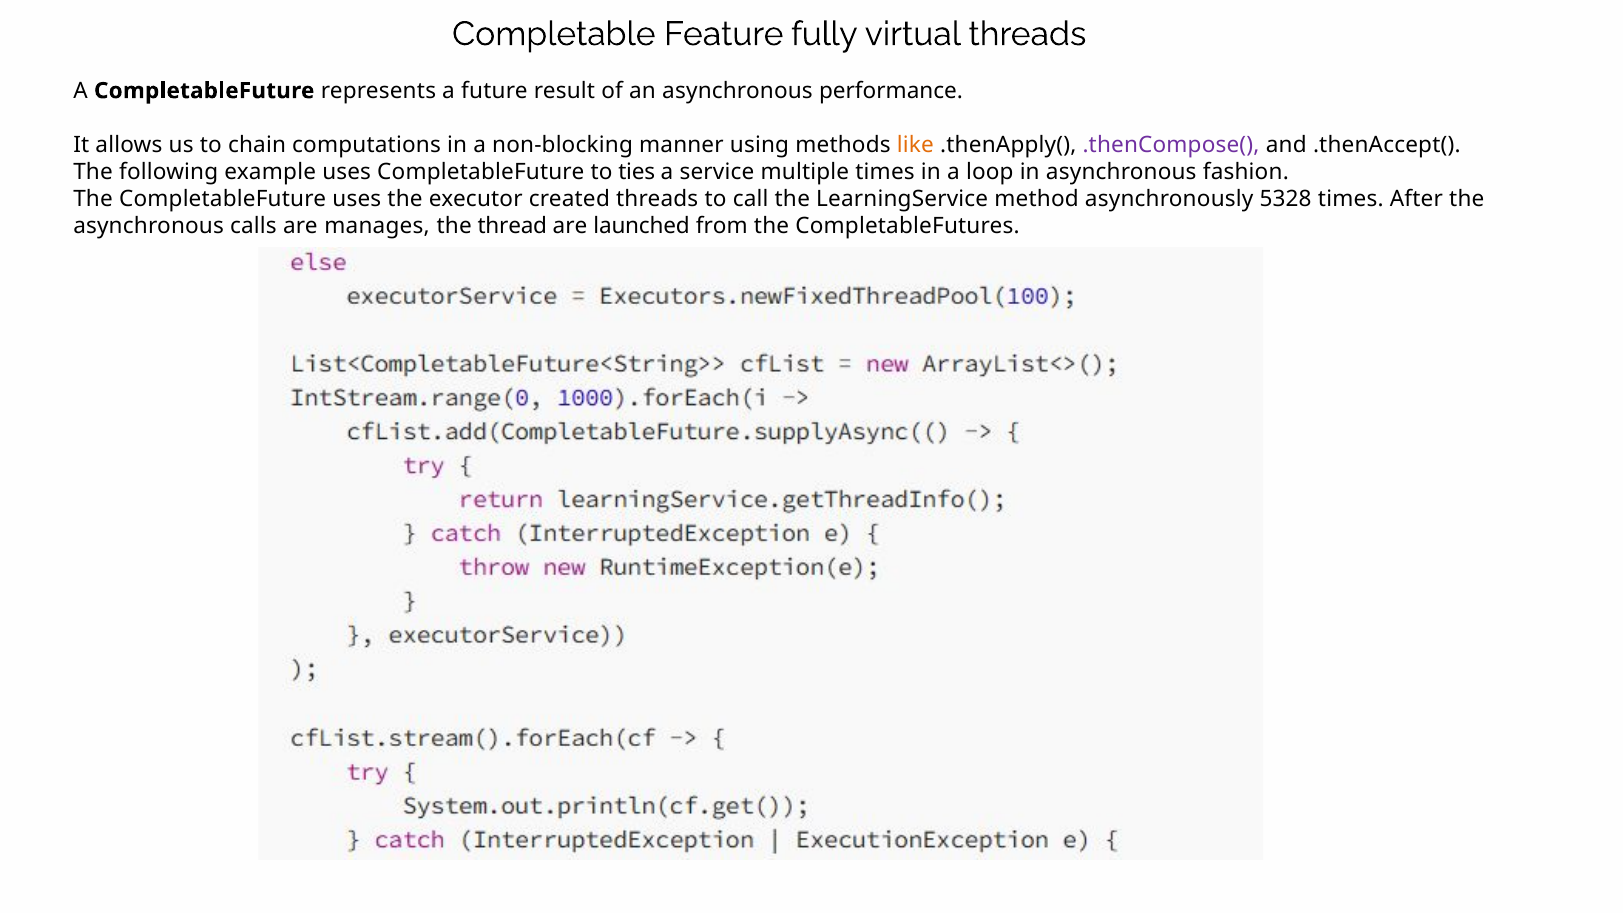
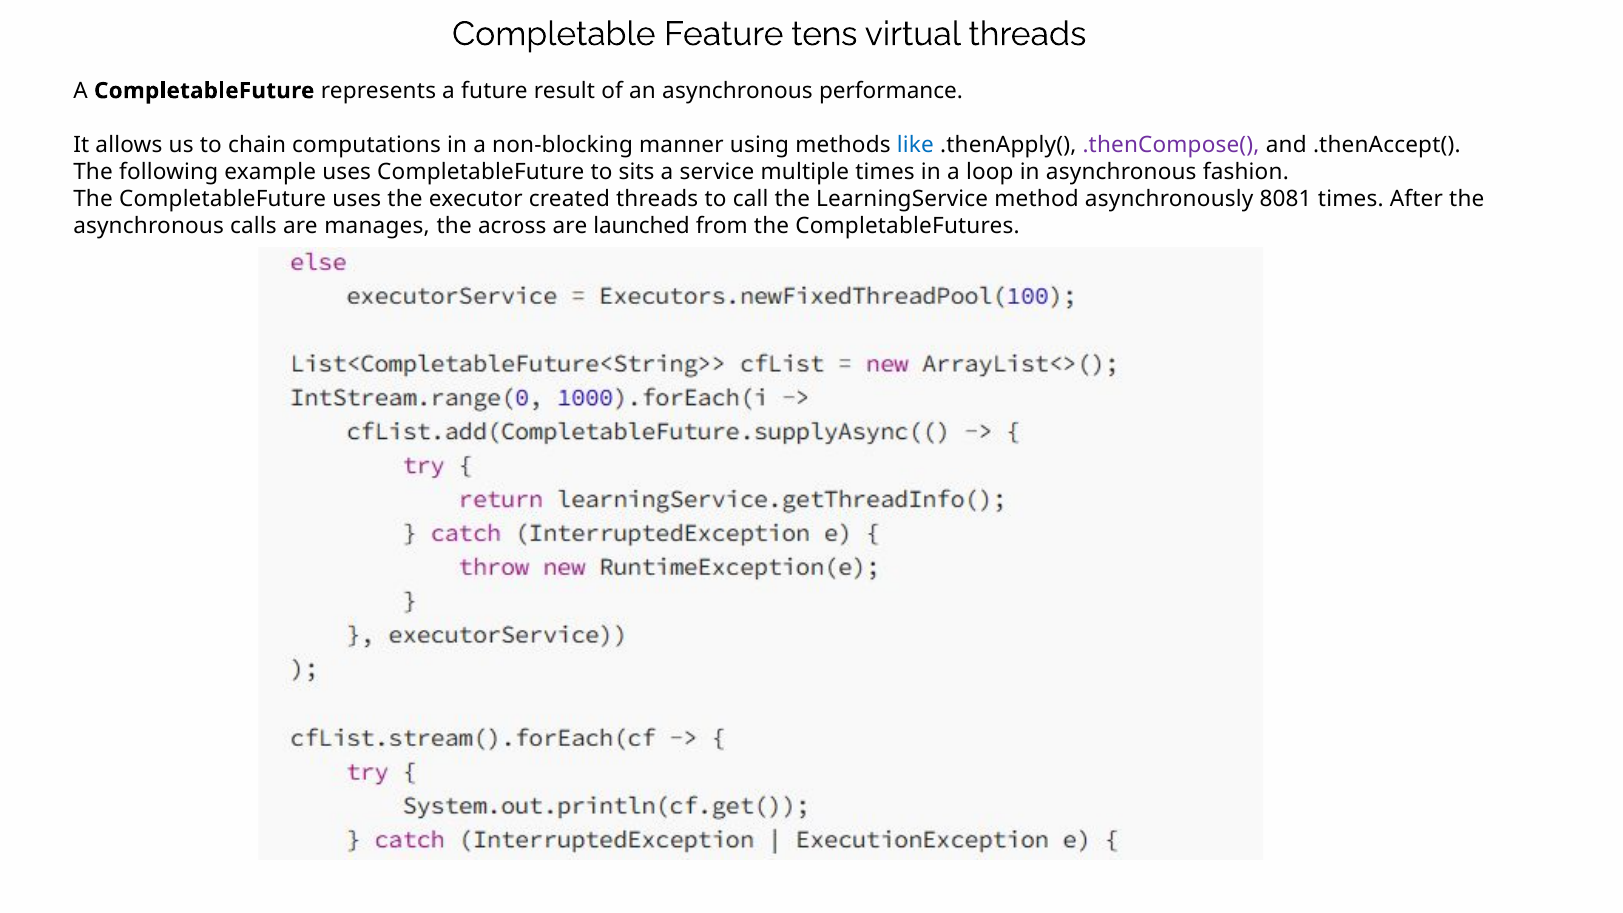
fully: fully -> tens (824, 34)
like colour: orange -> blue (915, 145)
ties: ties -> sits (637, 172)
5328: 5328 -> 8081 (1286, 199)
thread: thread -> across (512, 226)
